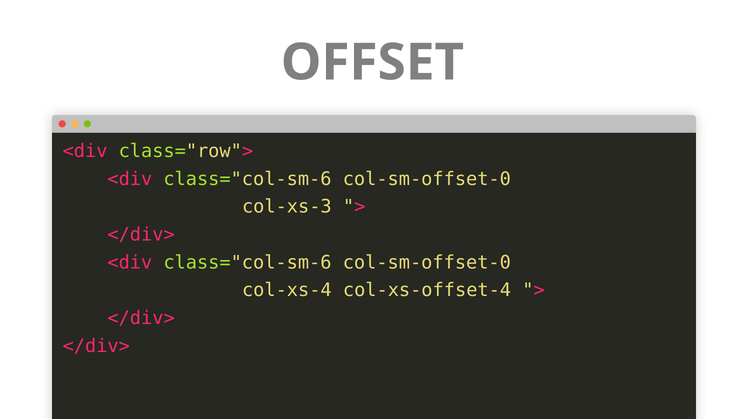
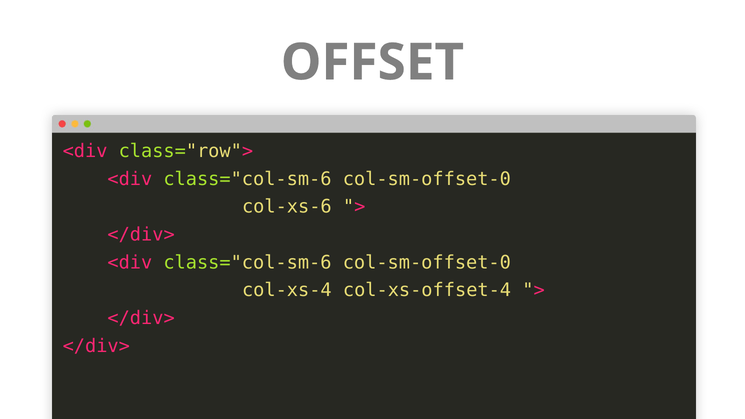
col-xs-3: col-xs-3 -> col-xs-6 (287, 207)
